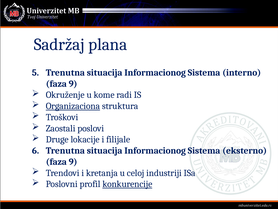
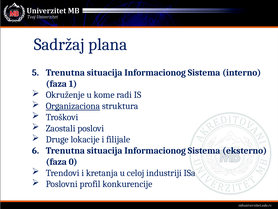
9: 9 -> 1 (73, 84)
9: 9 -> 0 (73, 161)
konkurencije underline: present -> none (127, 184)
